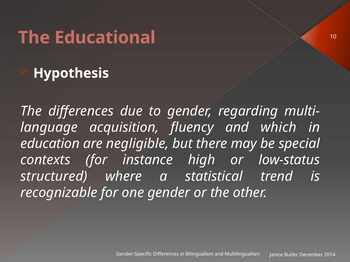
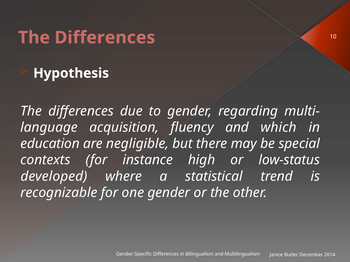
Educational: Educational -> Differences (105, 38)
structured: structured -> developed (54, 177)
